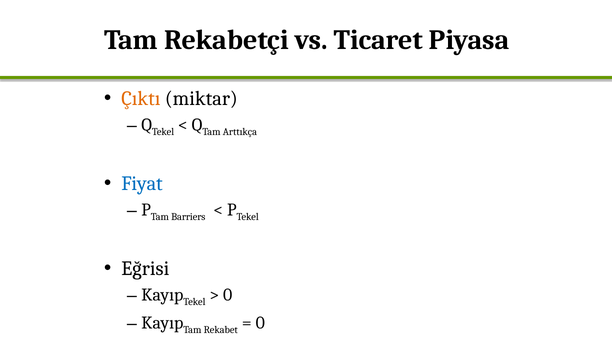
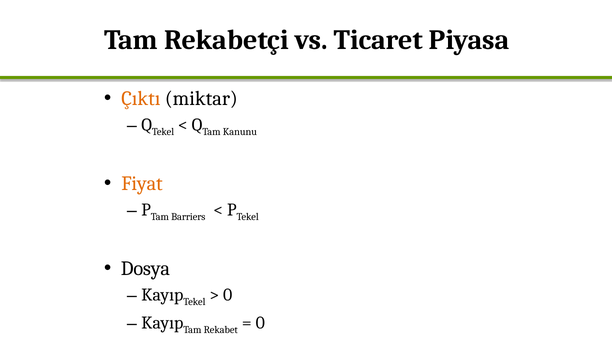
Arttıkça: Arttıkça -> Kanunu (240, 132)
Fiyat colour: blue -> orange (142, 184)
Eğrisi: Eğrisi -> Dosya (145, 269)
